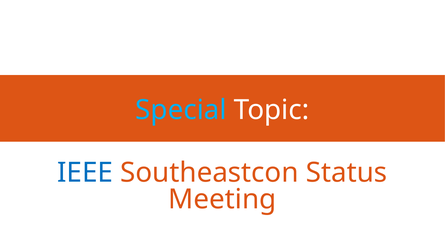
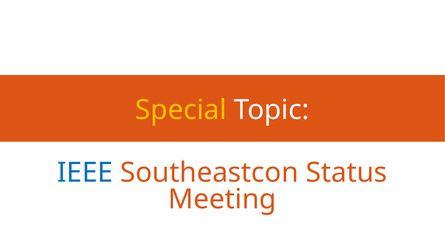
Special colour: light blue -> yellow (181, 110)
